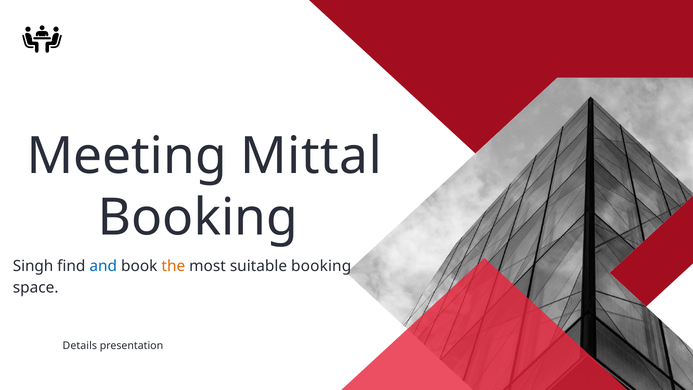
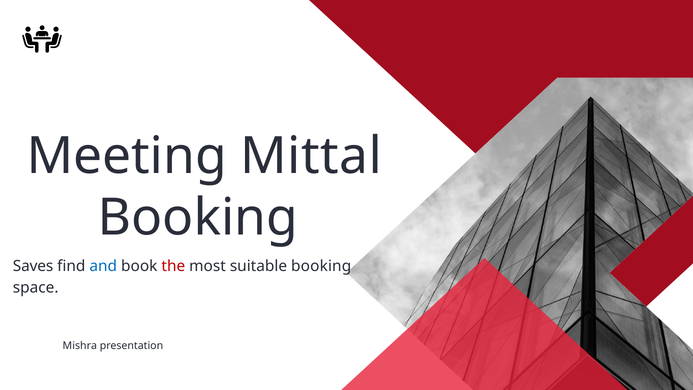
Singh: Singh -> Saves (33, 266)
the colour: orange -> red (173, 266)
Details: Details -> Mishra (80, 346)
